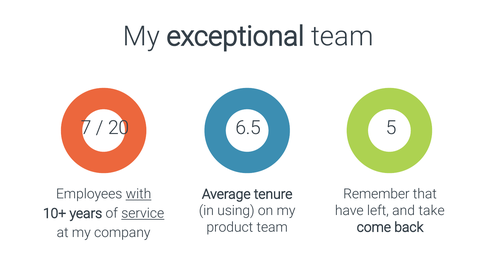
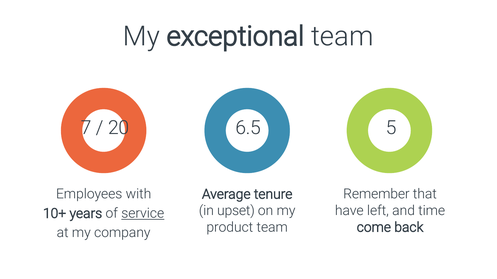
with underline: present -> none (138, 195)
using: using -> upset (236, 211)
and take: take -> time (432, 211)
